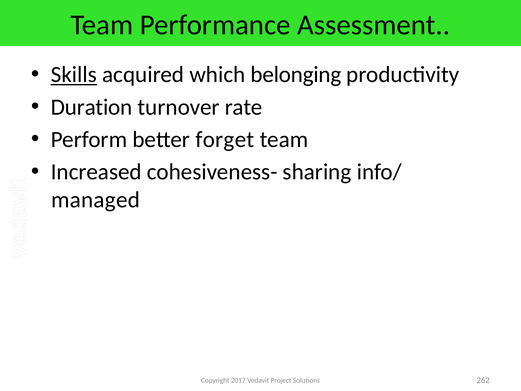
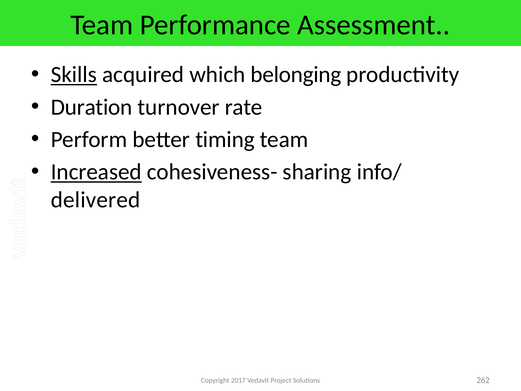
forget: forget -> timing (225, 139)
Increased underline: none -> present (96, 172)
managed: managed -> delivered (96, 200)
